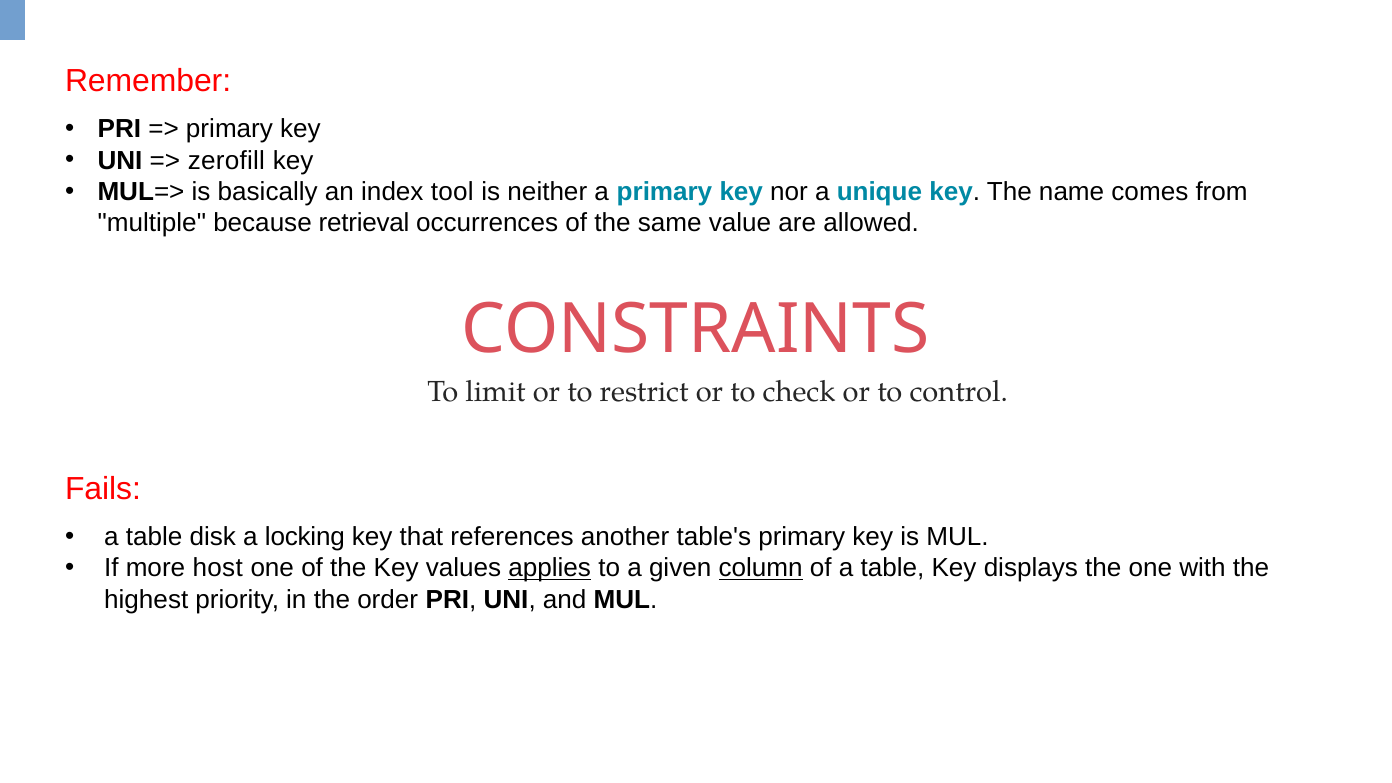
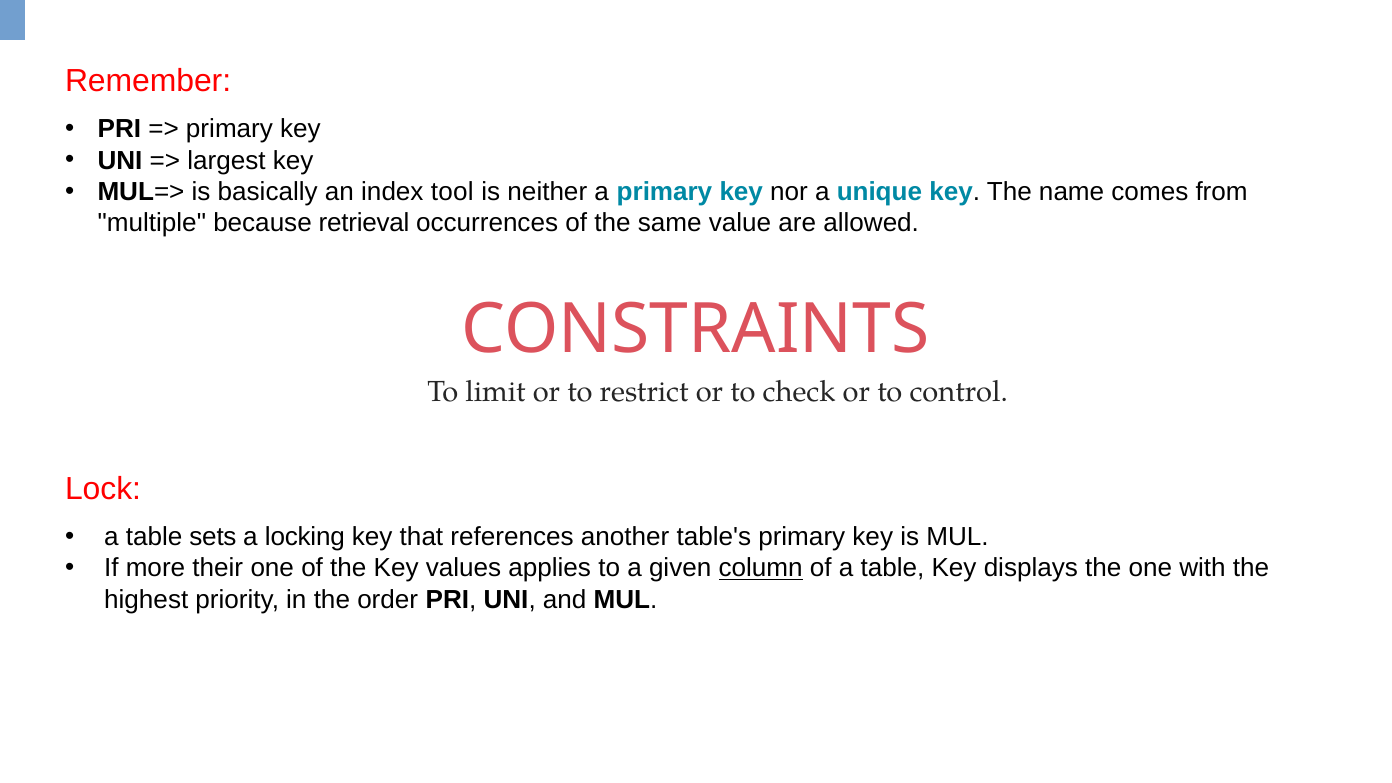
zerofill: zerofill -> largest (227, 161)
Fails: Fails -> Lock (103, 489)
disk: disk -> sets (213, 537)
host: host -> their (218, 568)
applies underline: present -> none (550, 568)
